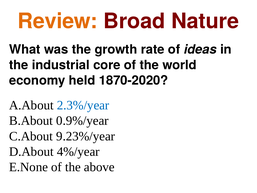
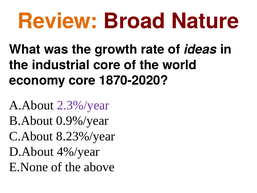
economy held: held -> core (82, 80)
2.3%/year colour: blue -> purple (83, 105)
9.23%/year: 9.23%/year -> 8.23%/year (86, 136)
